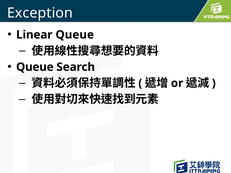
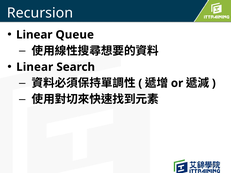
Exception: Exception -> Recursion (40, 13)
Queue: Queue -> Linear (35, 67)
